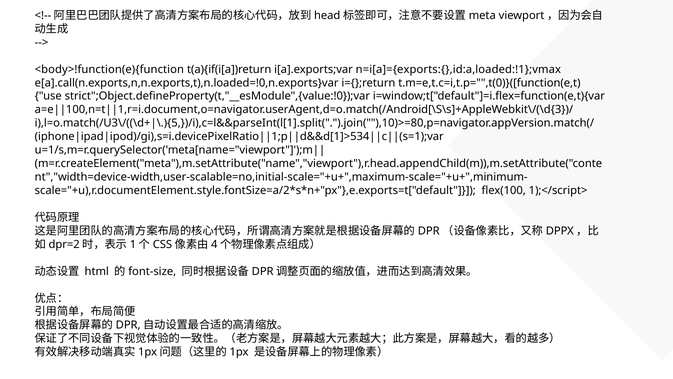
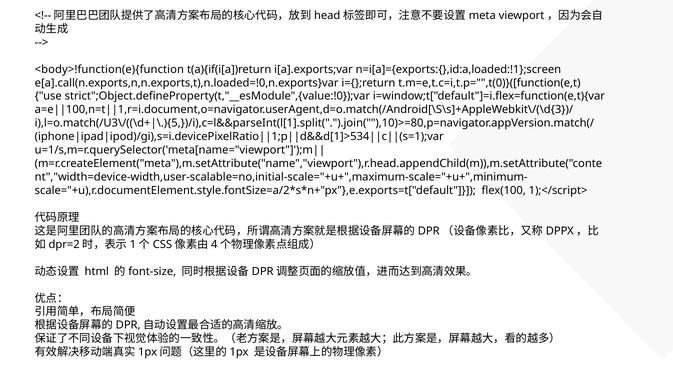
n=i[a]={exports:{},id:a,loaded:!1};vmax: n=i[a]={exports:{},id:a,loaded:!1};vmax -> n=i[a]={exports:{},id:a,loaded:!1};screen (458, 69)
